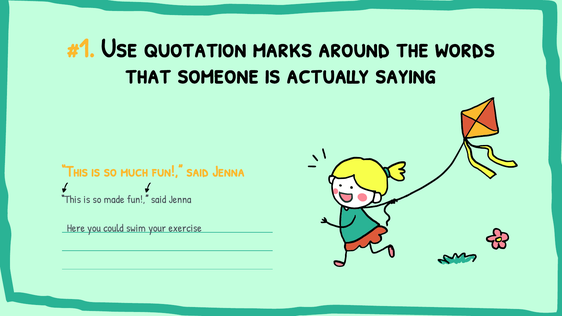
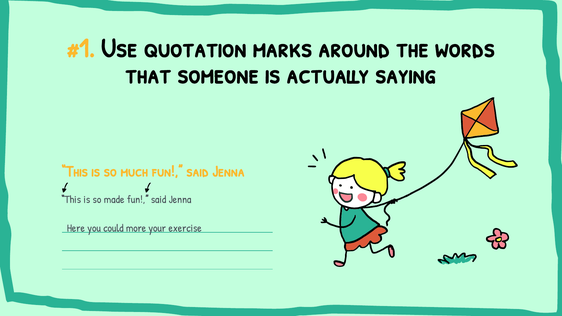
swim: swim -> more (136, 228)
